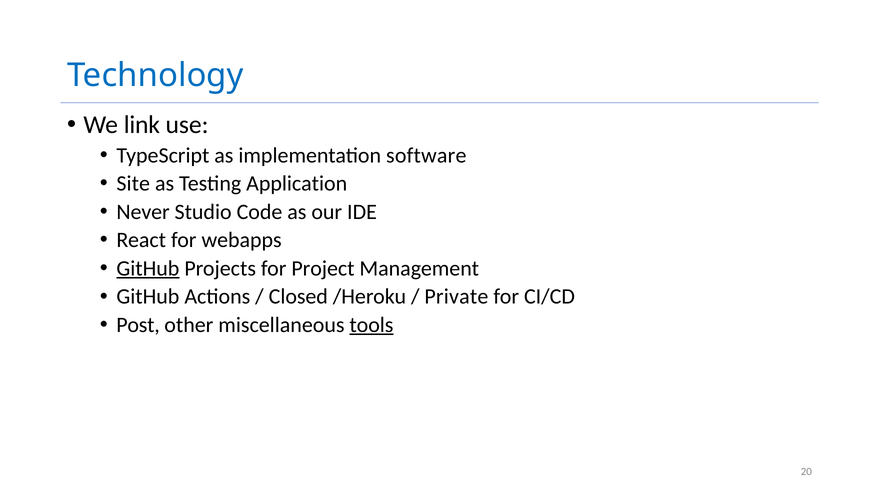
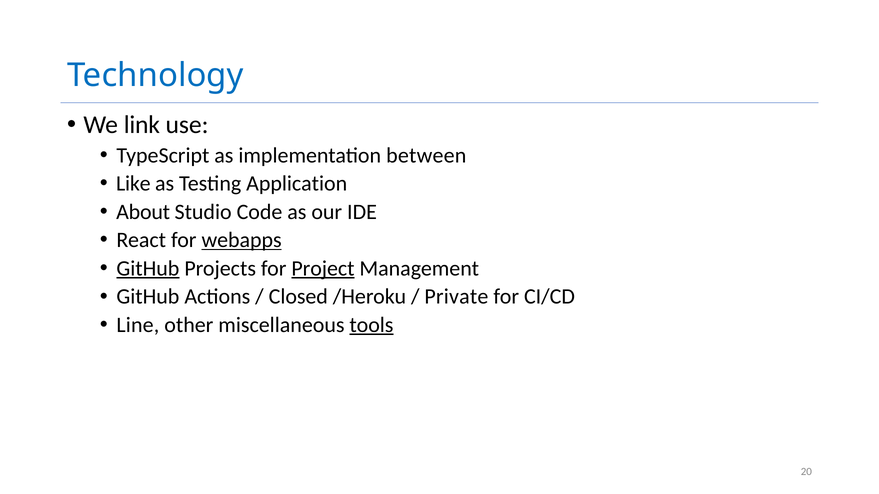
software: software -> between (426, 155)
Site: Site -> Like (133, 184)
Never: Never -> About (143, 212)
webapps underline: none -> present (242, 240)
Project underline: none -> present (323, 269)
Post: Post -> Line (138, 325)
